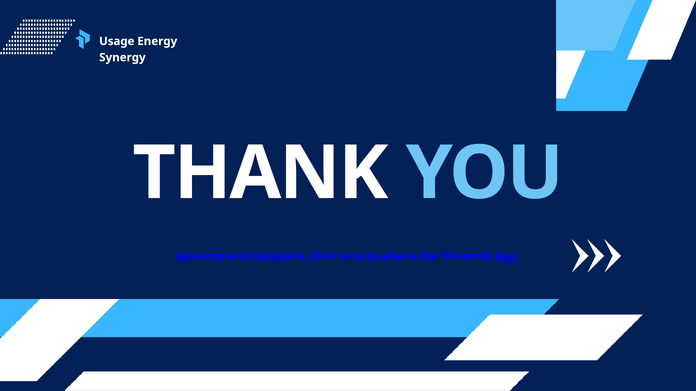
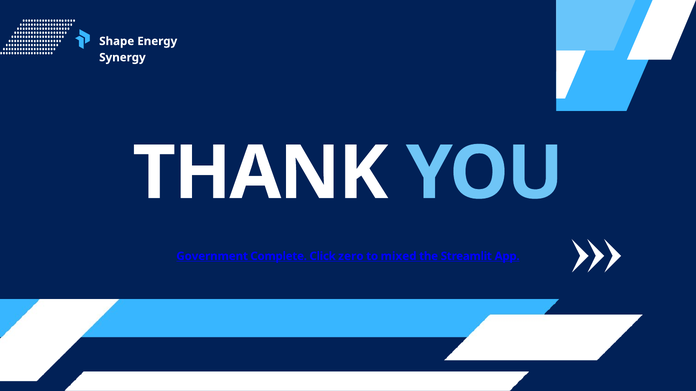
Usage: Usage -> Shape (117, 41)
where: where -> mixed (399, 256)
